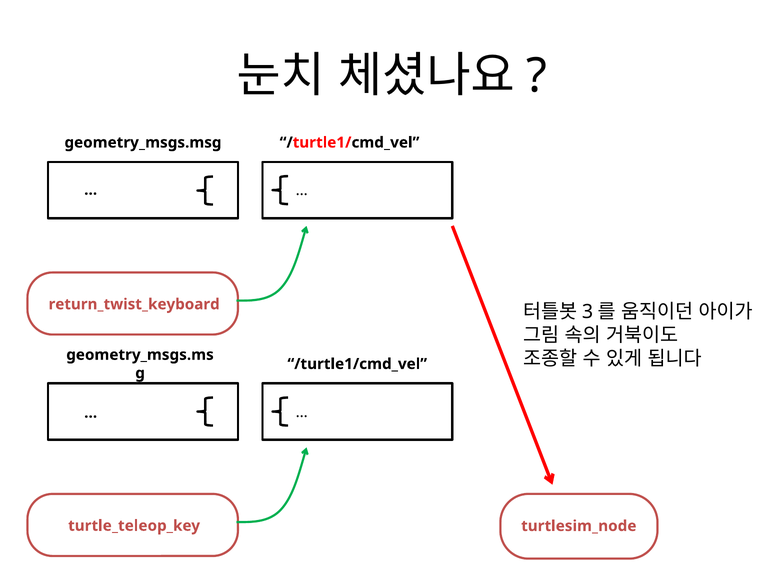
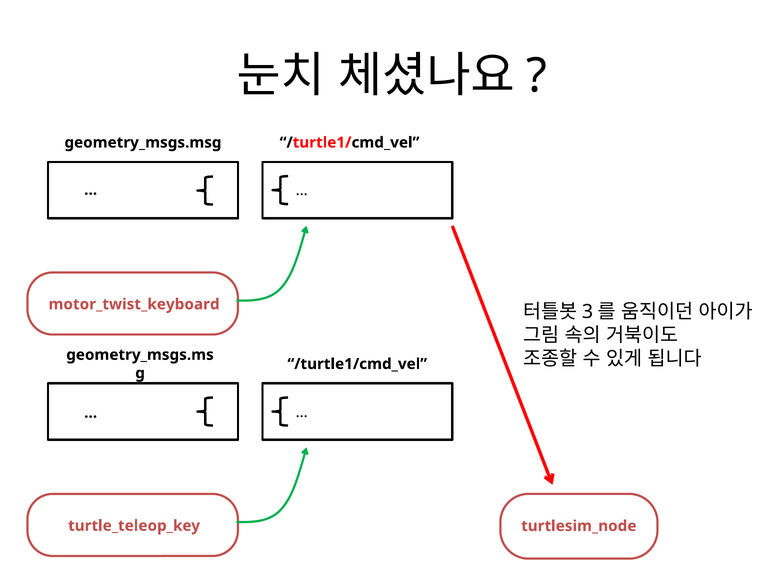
return_twist_keyboard: return_twist_keyboard -> motor_twist_keyboard (134, 304)
